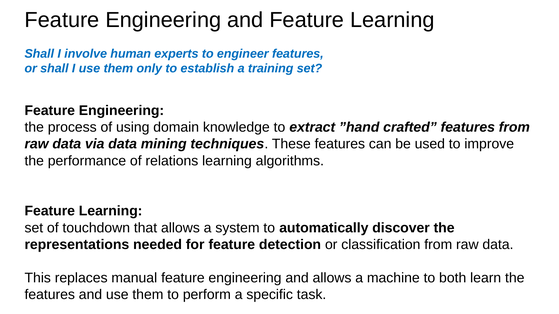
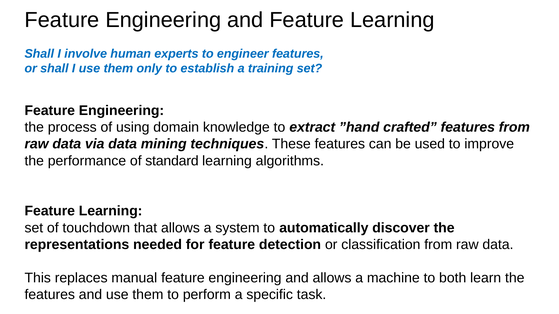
relations: relations -> standard (172, 161)
